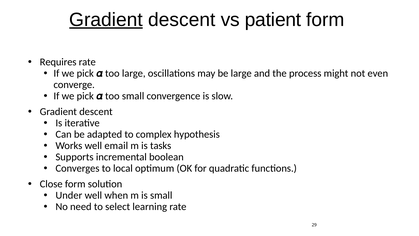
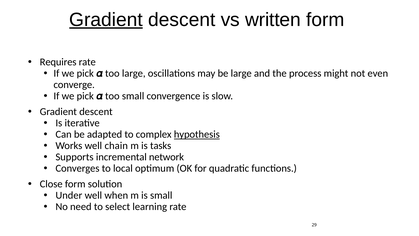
patient: patient -> written (273, 20)
hypothesis underline: none -> present (197, 134)
email: email -> chain (116, 145)
boolean: boolean -> network (166, 157)
